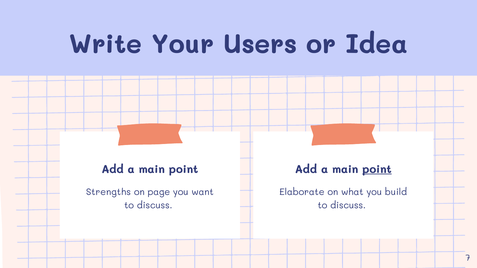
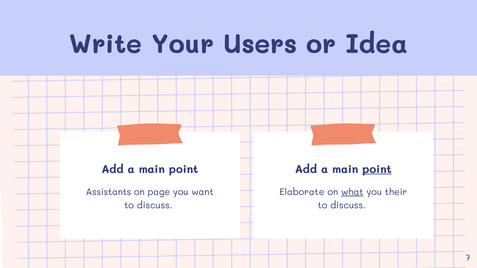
Strengths: Strengths -> Assistants (109, 192)
what underline: none -> present (352, 192)
build: build -> their (396, 192)
